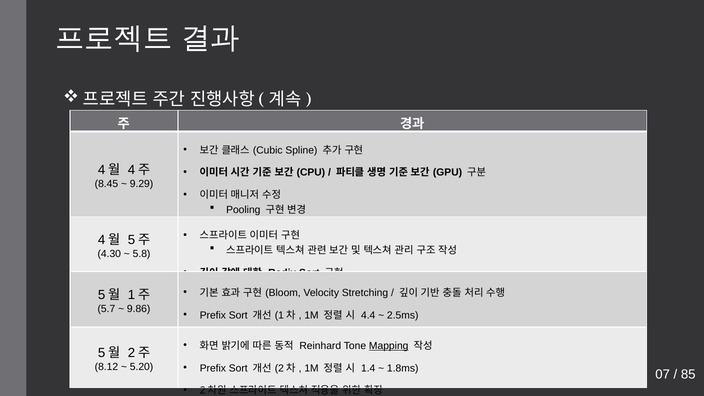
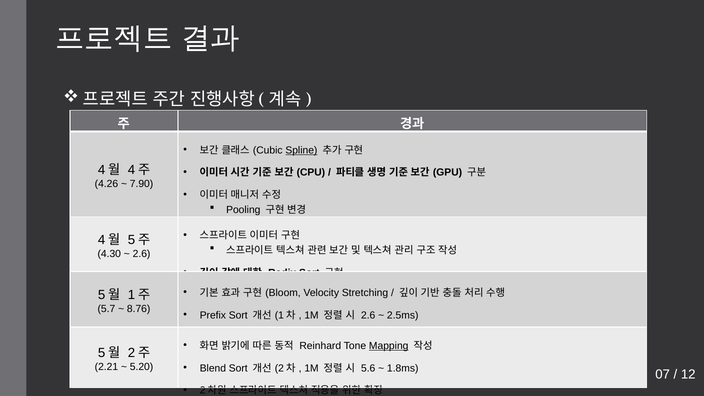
Spline underline: none -> present (301, 150)
8.45: 8.45 -> 4.26 (106, 184)
9.29: 9.29 -> 7.90 (142, 184)
5.8: 5.8 -> 2.6 (142, 254)
9.86: 9.86 -> 8.76 (139, 309)
4.4: 4.4 -> 2.6 (368, 315)
8.12: 8.12 -> 2.21 (106, 367)
Prefix: Prefix -> Blend (213, 368)
1.4: 1.4 -> 5.6 (368, 368)
85: 85 -> 12 (688, 374)
